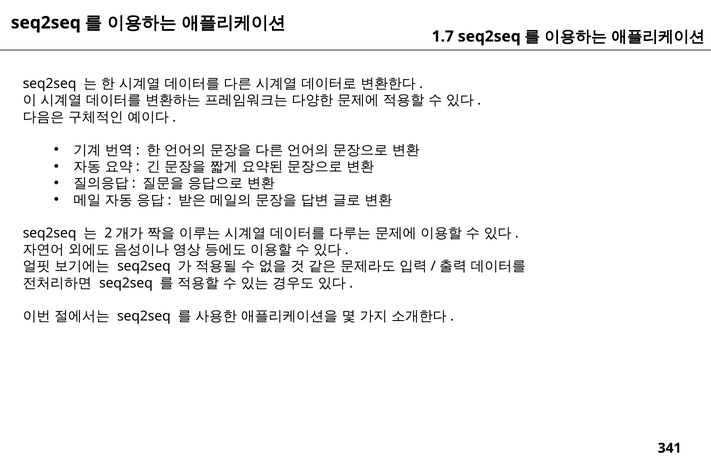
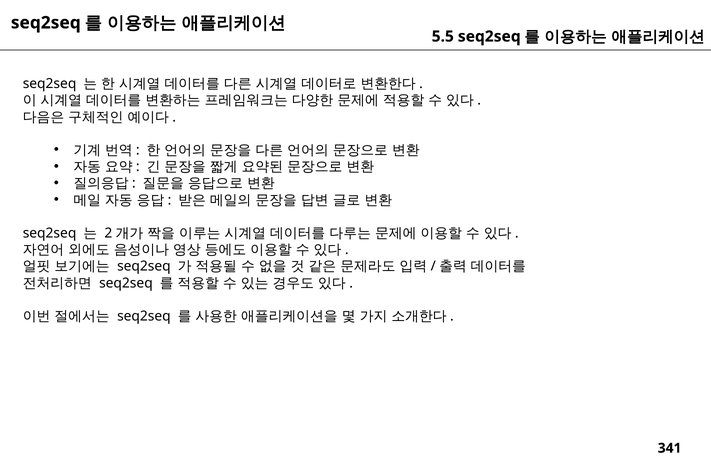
1.7: 1.7 -> 5.5 (443, 36)
